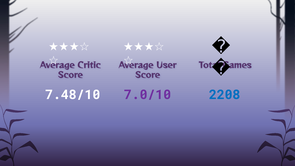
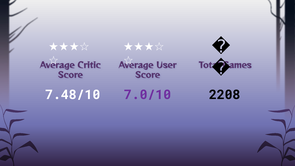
2208 colour: blue -> black (225, 95)
